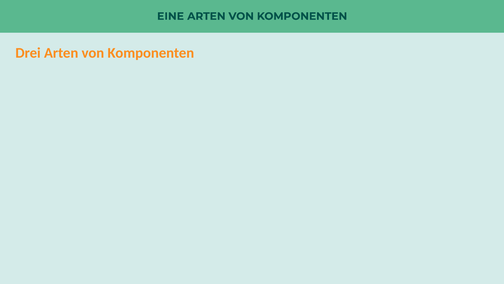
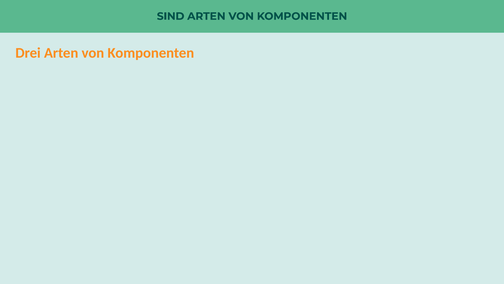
EINE: EINE -> SIND (171, 16)
